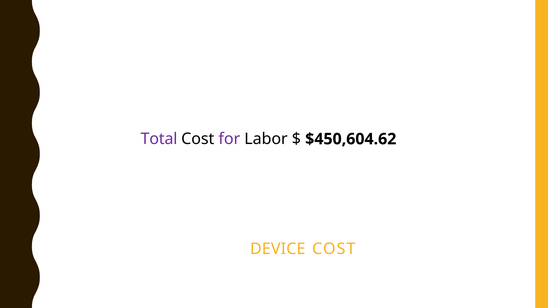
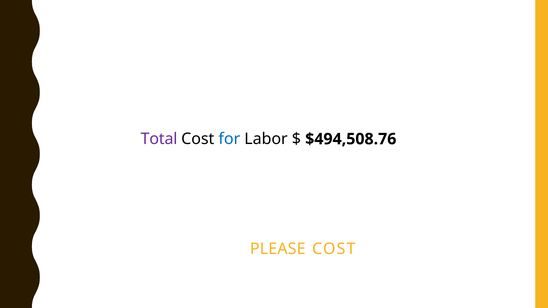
for colour: purple -> blue (229, 139)
$450,604.62: $450,604.62 -> $494,508.76 (351, 139)
DEVICE: DEVICE -> PLEASE (278, 249)
